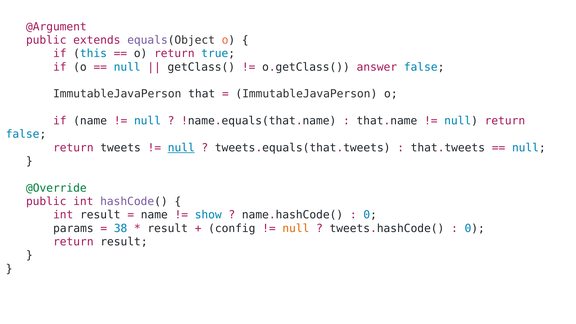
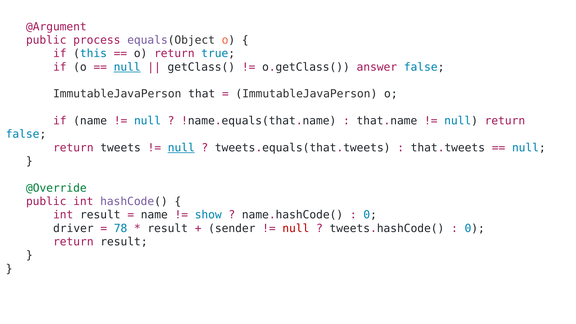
extends: extends -> process (97, 40)
null underline: none -> present (127, 67)
params: params -> driver (73, 228)
38: 38 -> 78 (121, 228)
config: config -> sender (232, 228)
null colour: orange -> red (296, 228)
